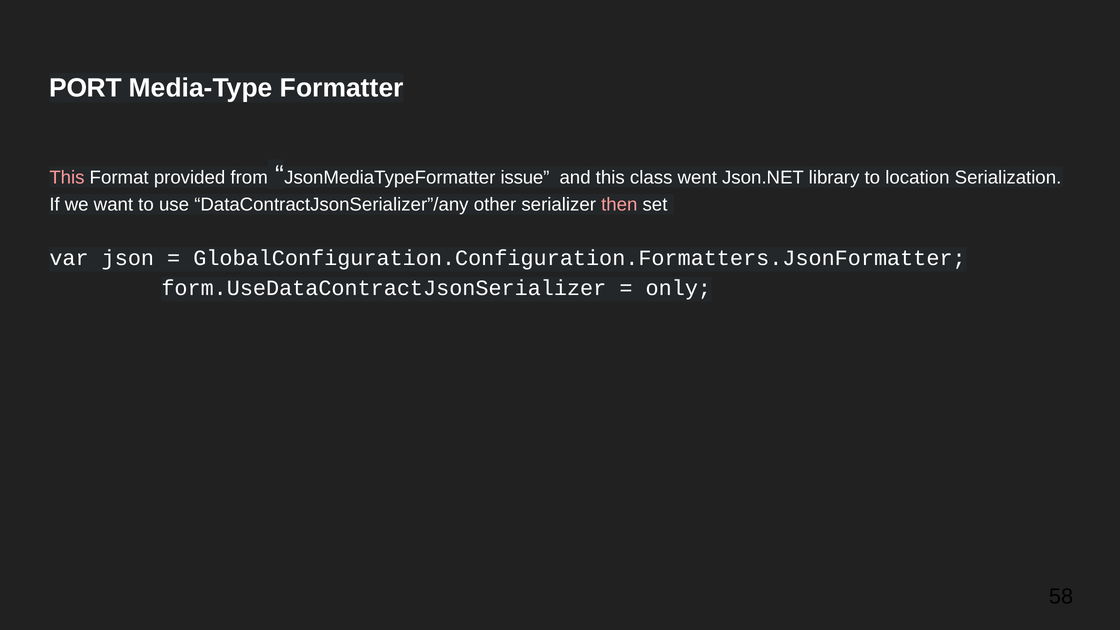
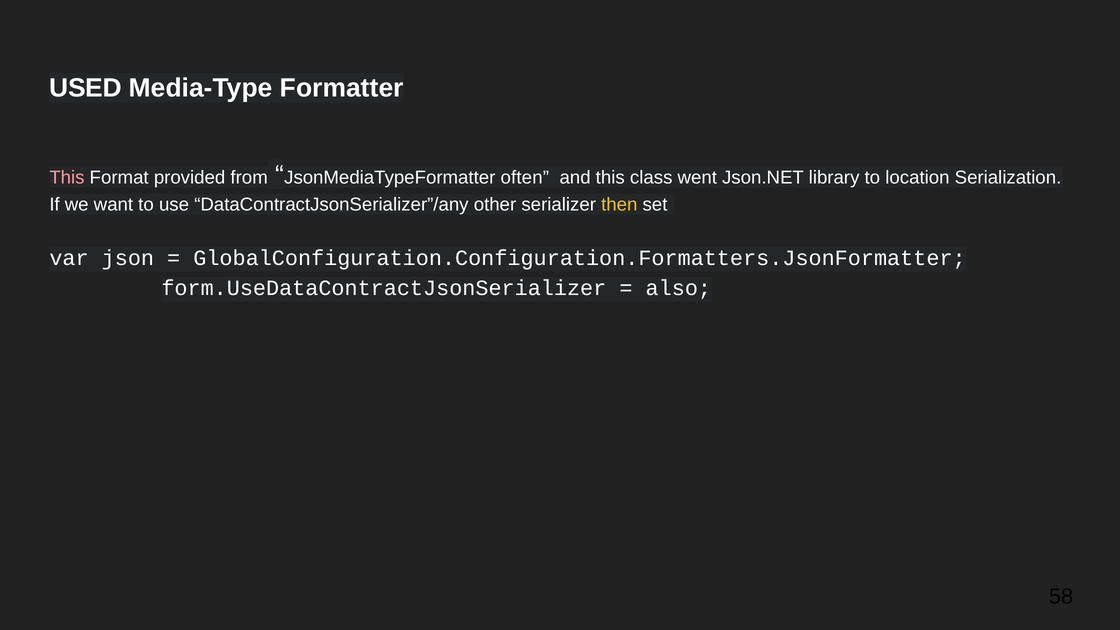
PORT: PORT -> USED (86, 88)
issue: issue -> often (525, 177)
then colour: pink -> yellow (619, 205)
only: only -> also (678, 288)
